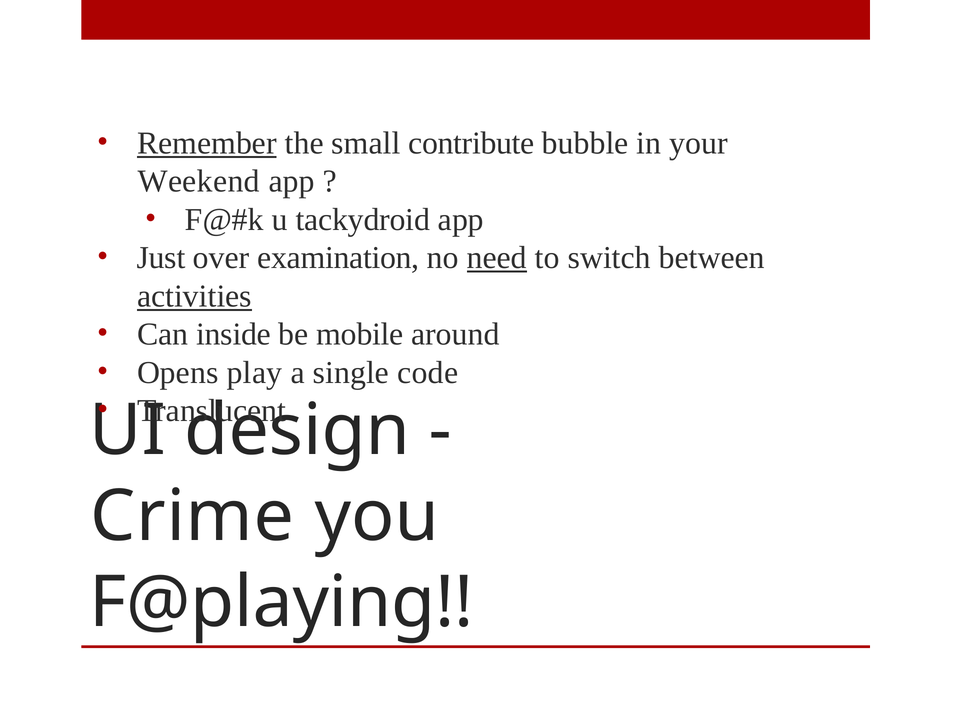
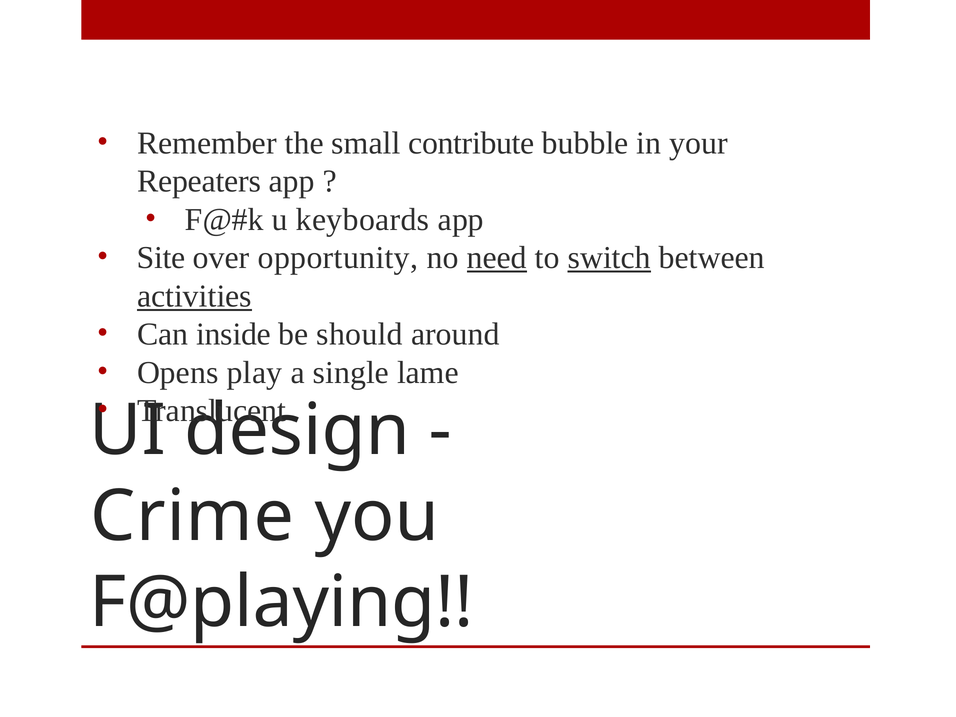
Remember underline: present -> none (207, 143)
Weekend: Weekend -> Repeaters (199, 181)
tackydroid: tackydroid -> keyboards (363, 220)
Just: Just -> Site (161, 258)
examination: examination -> opportunity (338, 258)
switch underline: none -> present (609, 258)
mobile: mobile -> should (360, 334)
code: code -> lame (428, 373)
